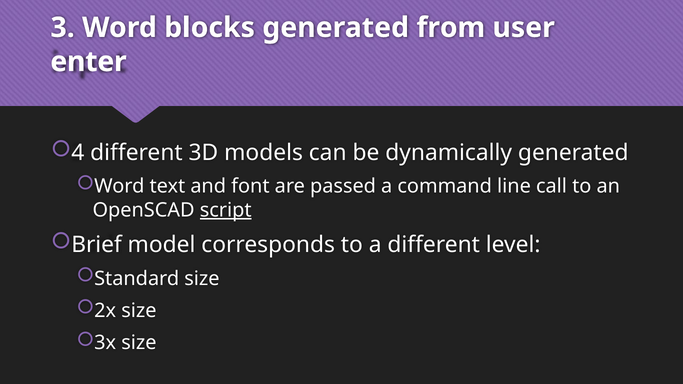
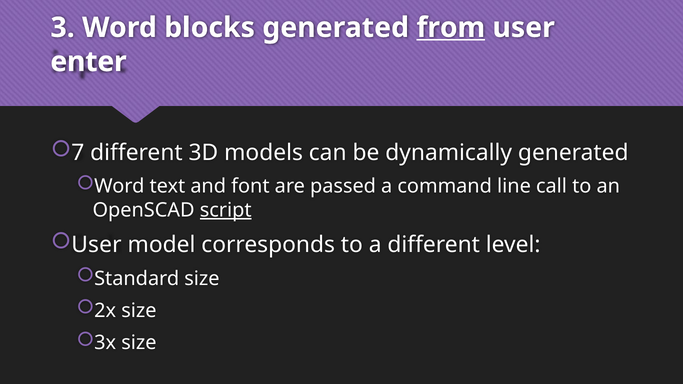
from underline: none -> present (451, 28)
4: 4 -> 7 (78, 153)
Brief: Brief -> User (96, 245)
